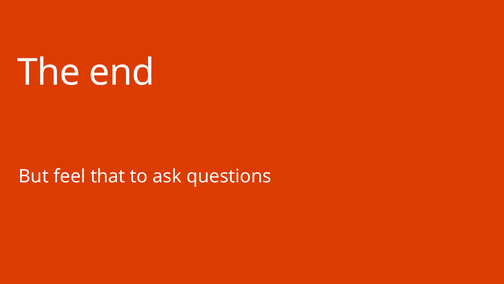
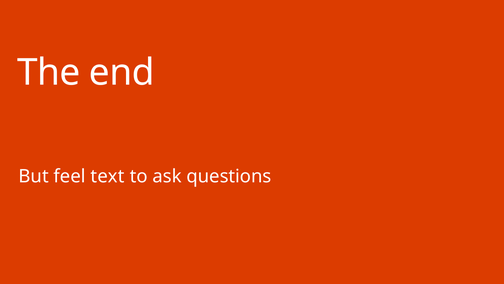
that: that -> text (108, 176)
